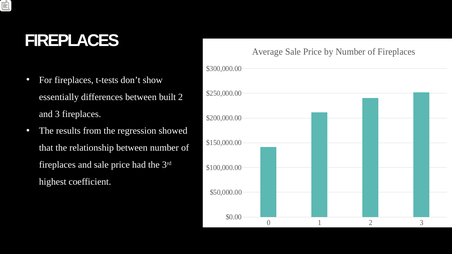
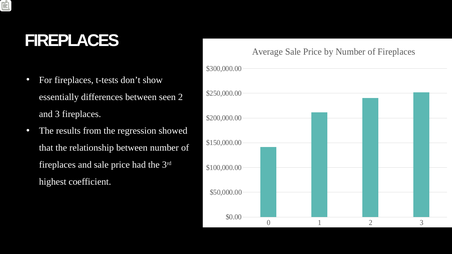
built: built -> seen (167, 97)
